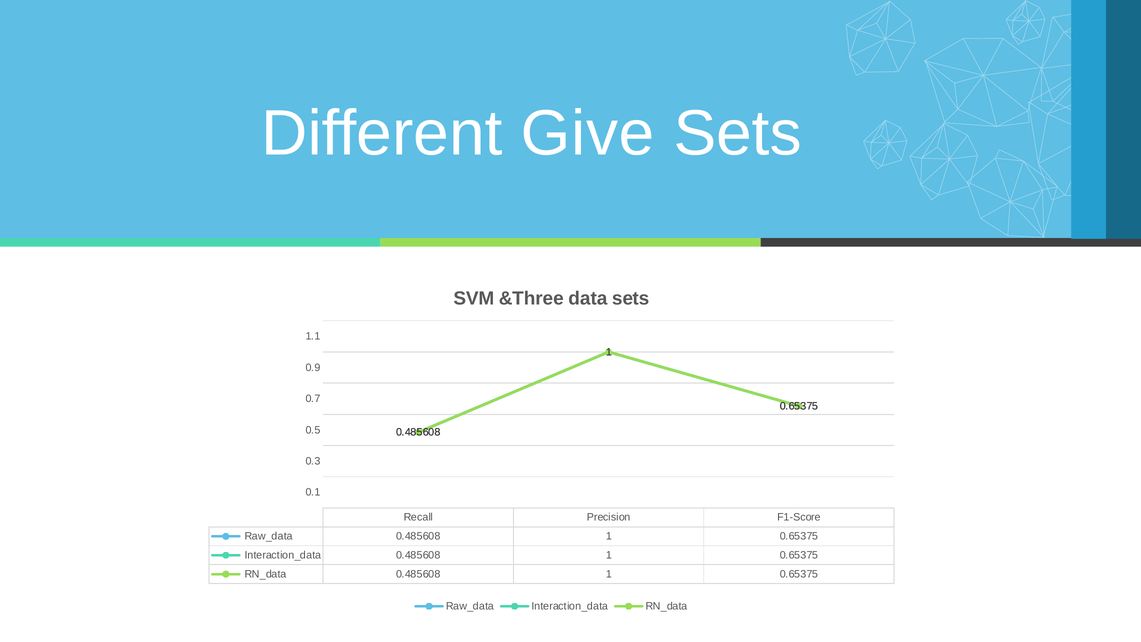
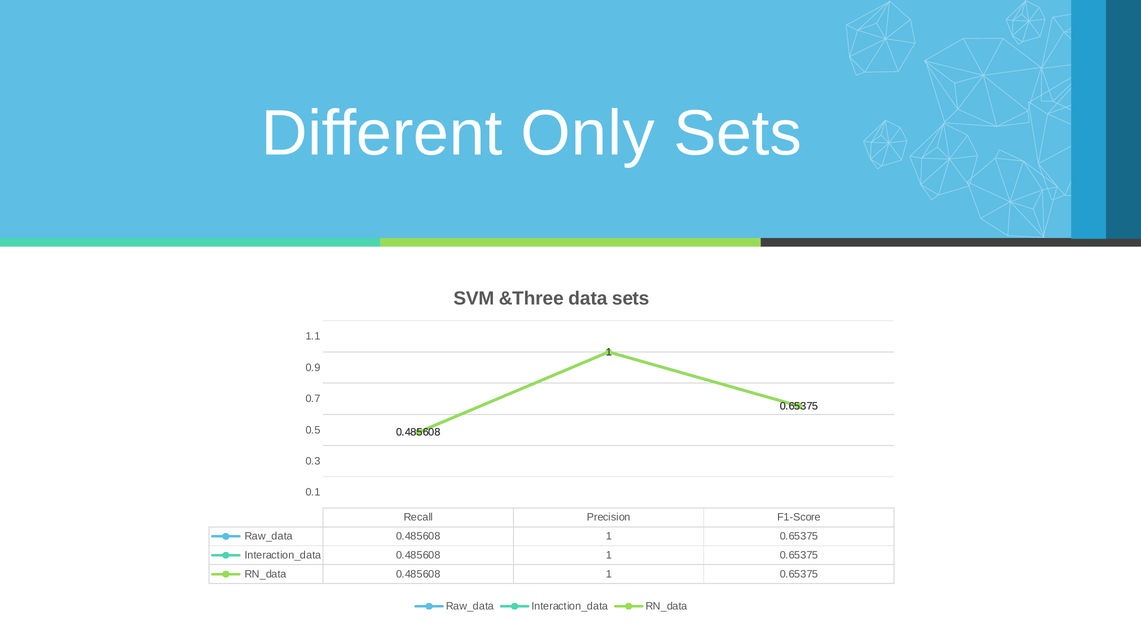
Give: Give -> Only (588, 134)
